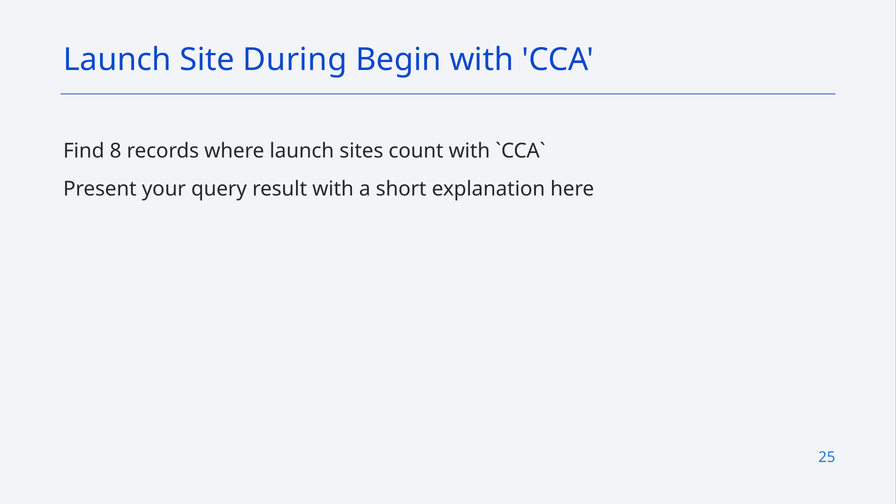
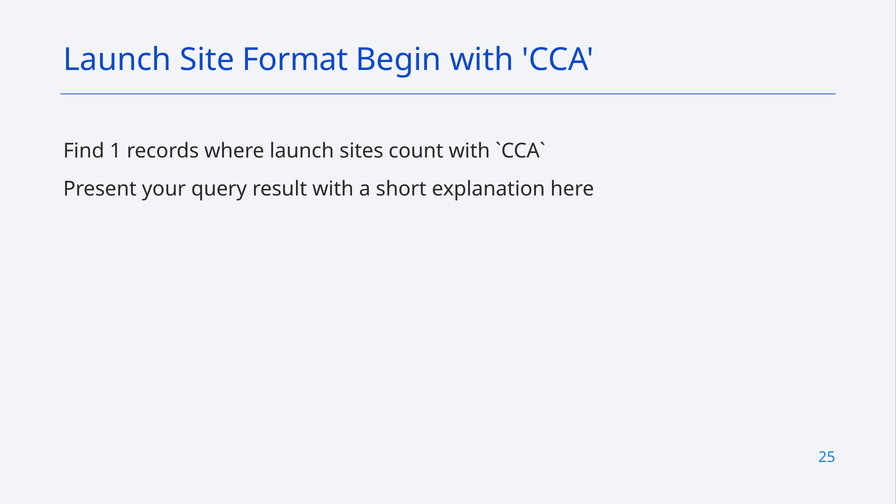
During: During -> Format (295, 60)
8: 8 -> 1 (116, 151)
